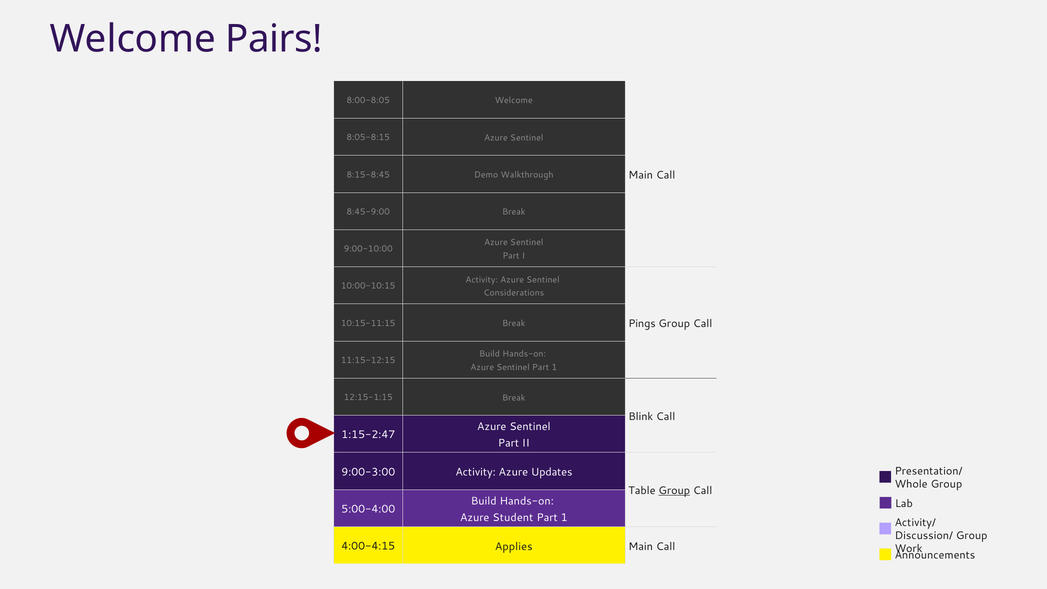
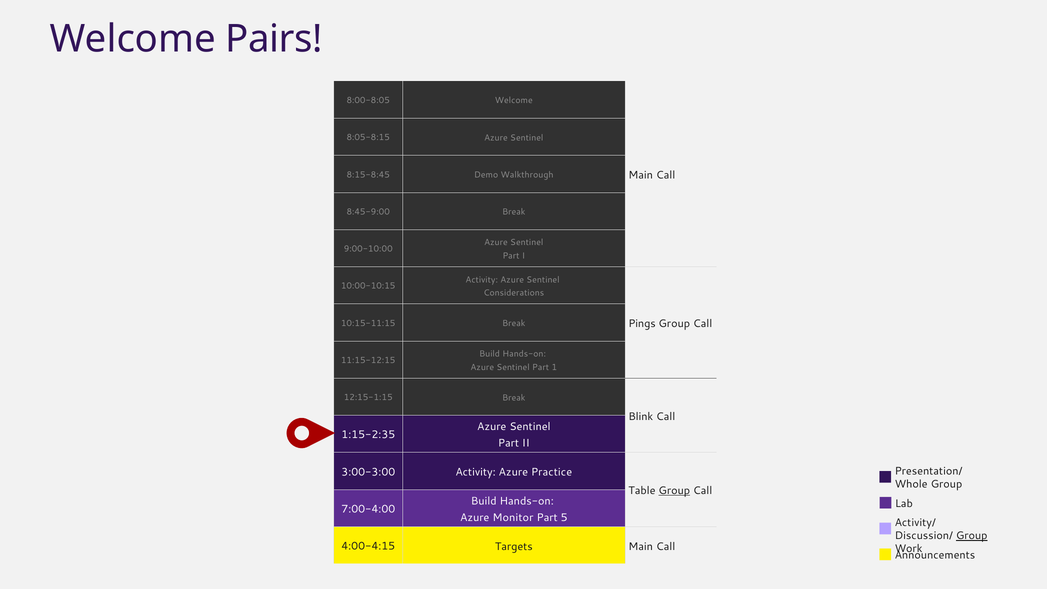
1:15-2:47: 1:15-2:47 -> 1:15-2:35 (368, 435)
9:00-3:00: 9:00-3:00 -> 3:00-3:00 (368, 472)
Updates: Updates -> Practice (552, 472)
5:00-4:00: 5:00-4:00 -> 7:00-4:00 (368, 509)
Student: Student -> Monitor (513, 518)
1: 1 -> 5 (564, 518)
Group underline: none -> present (972, 536)
Applies: Applies -> Targets (514, 546)
